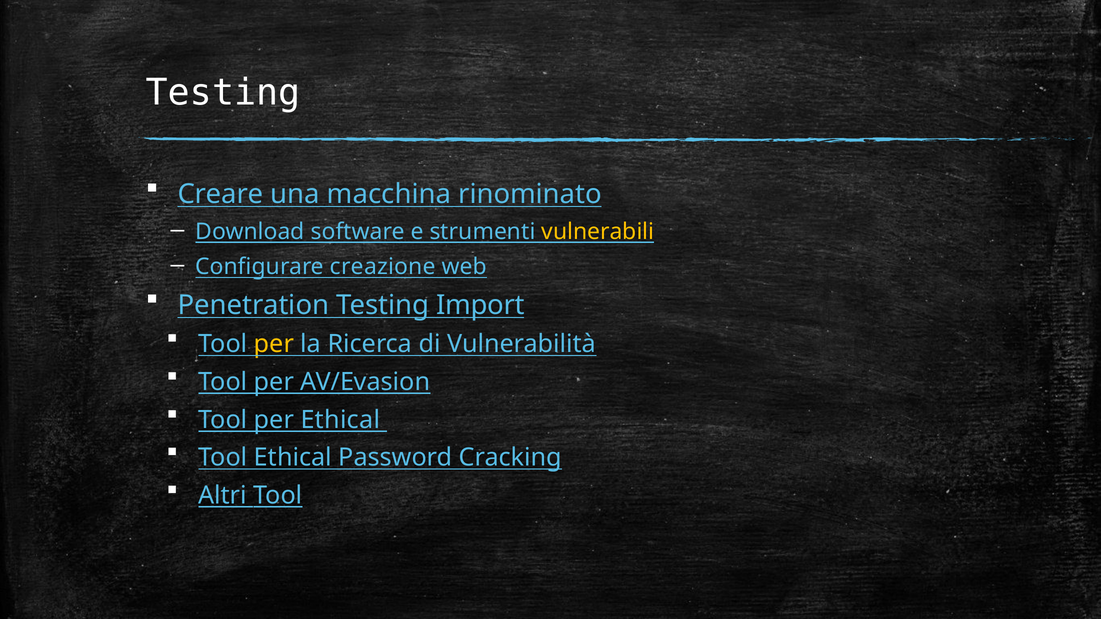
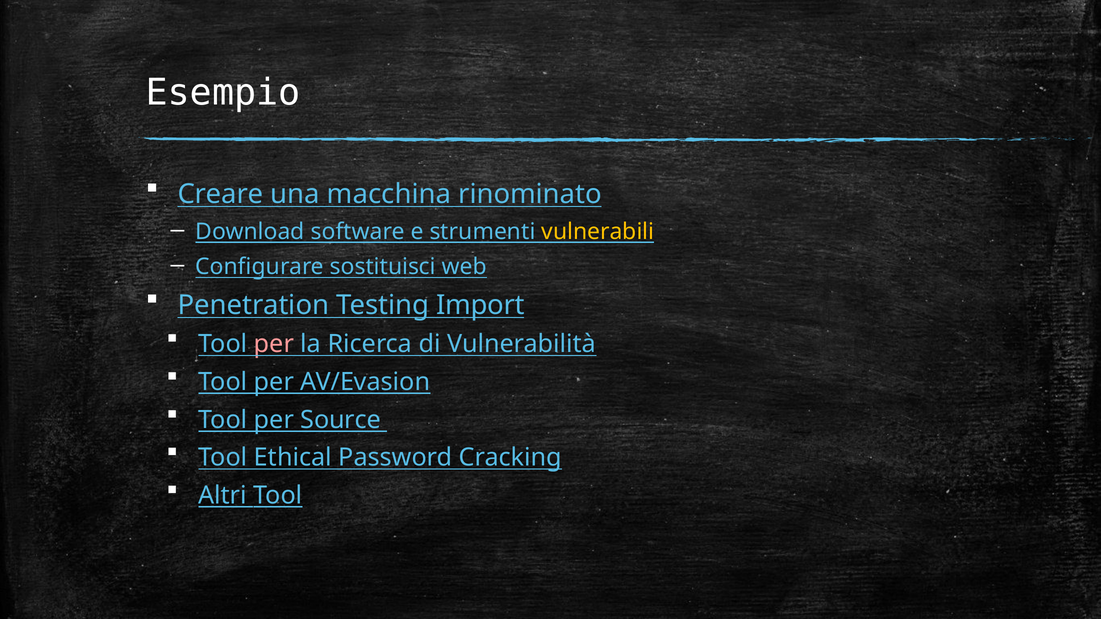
Testing: Testing -> Esempio (223, 93)
creazione: creazione -> sostituisci (383, 267)
per colour: yellow -> pink (274, 344)
per Ethical: Ethical -> Source (341, 420)
